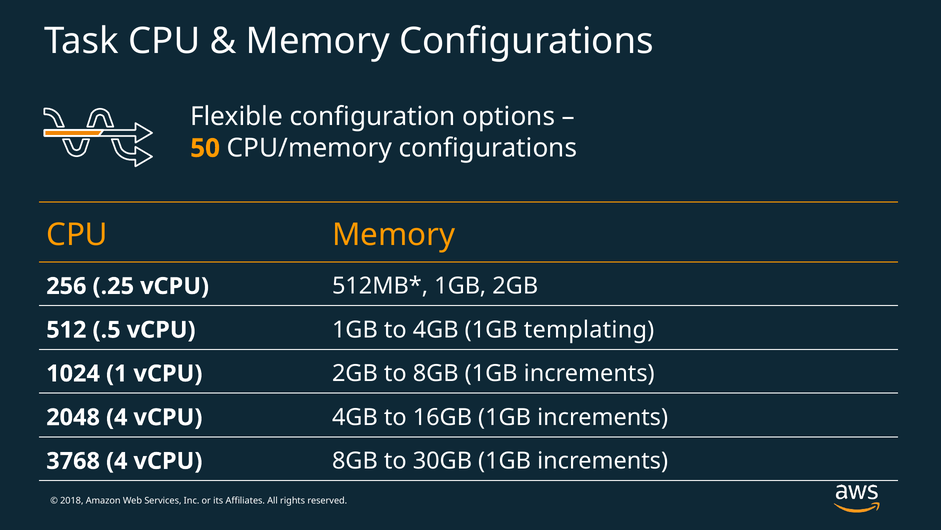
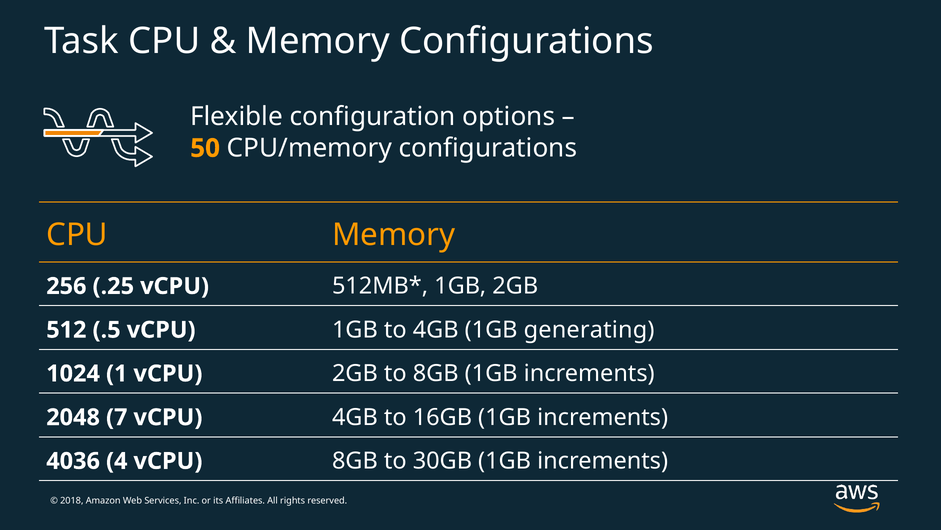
templating: templating -> generating (589, 330)
2048 4: 4 -> 7 (117, 417)
3768: 3768 -> 4036 (73, 461)
